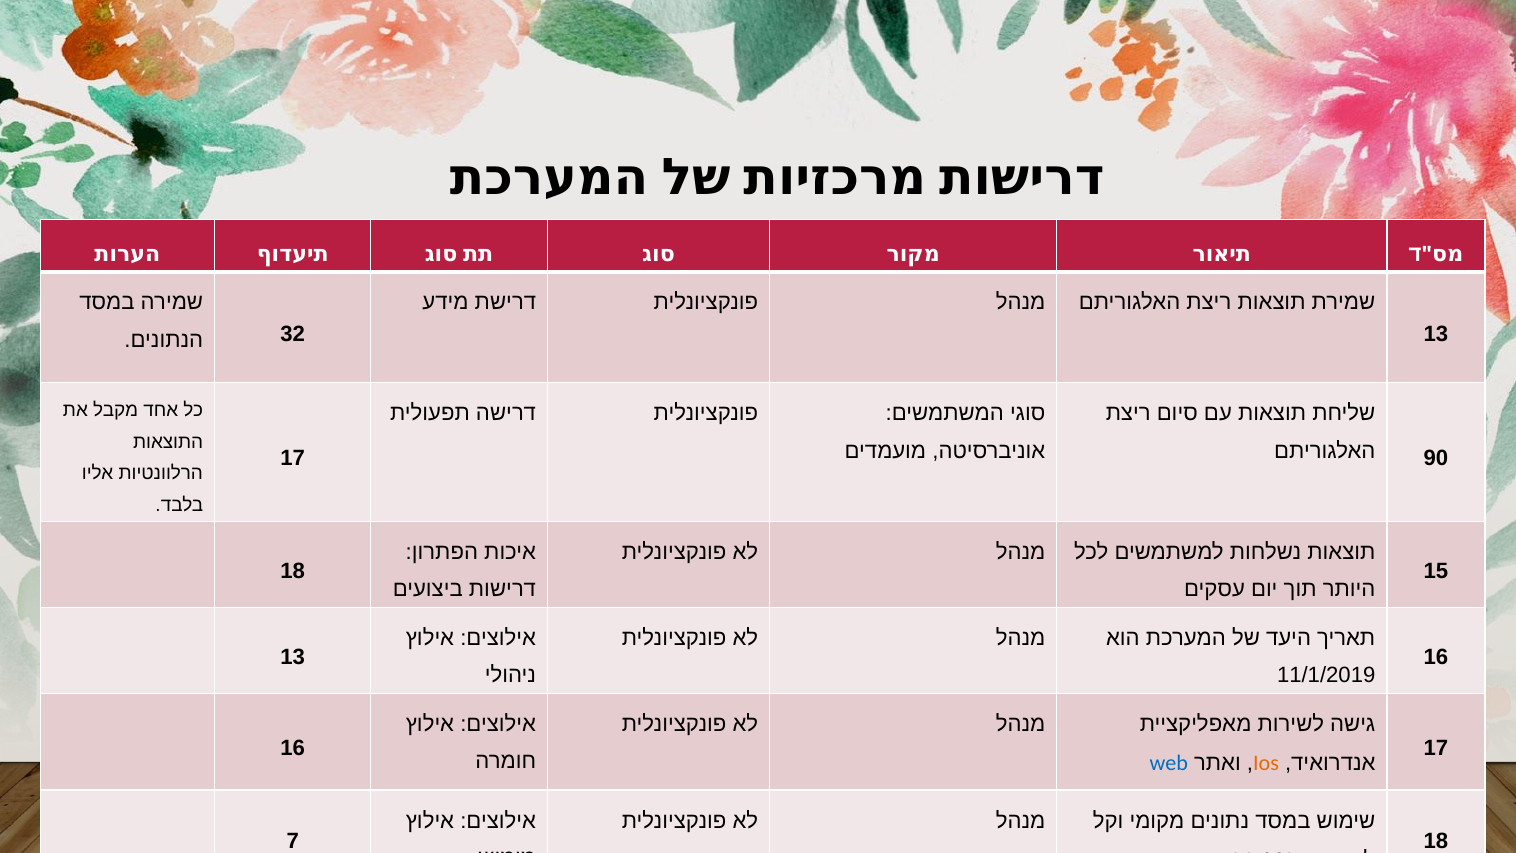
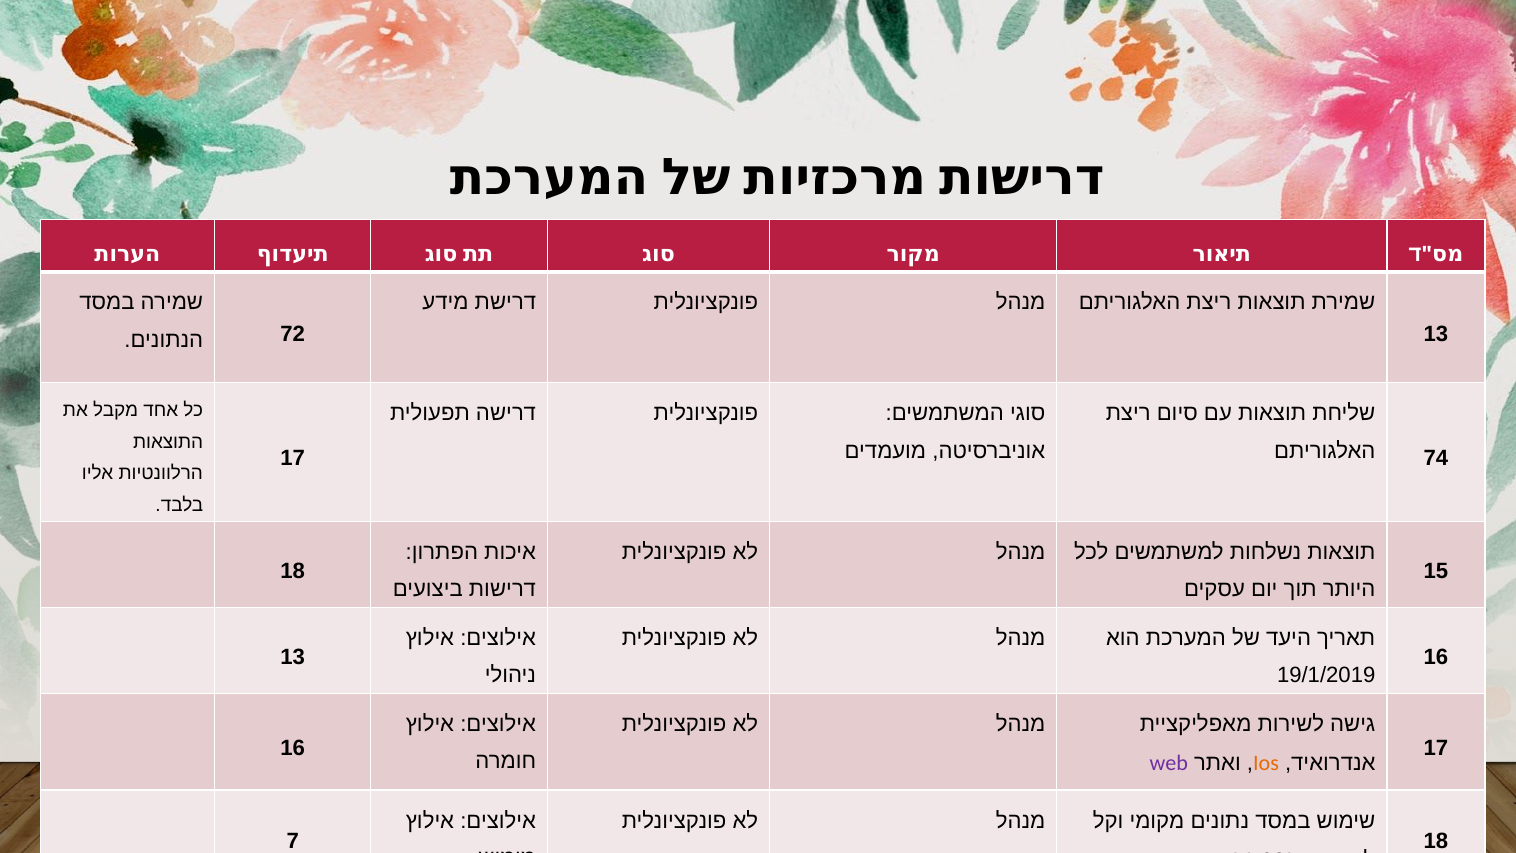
32: 32 -> 72 (293, 334)
90: 90 -> 74 (1436, 459)
11/1/2019: 11/1/2019 -> 19/1/2019 (1326, 675)
web colour: blue -> purple (1169, 763)
